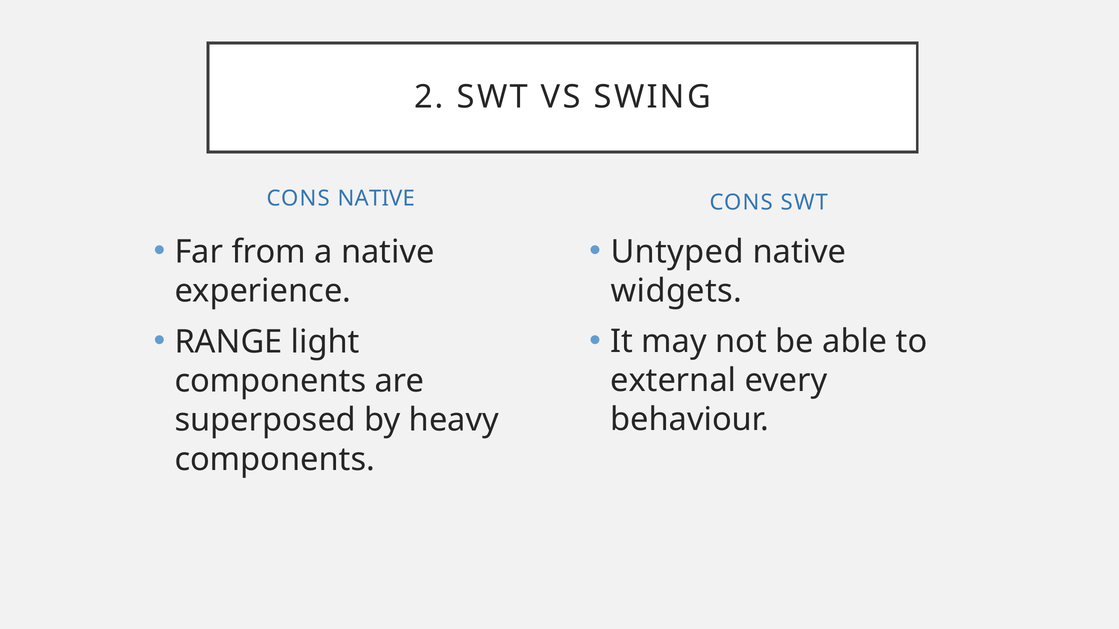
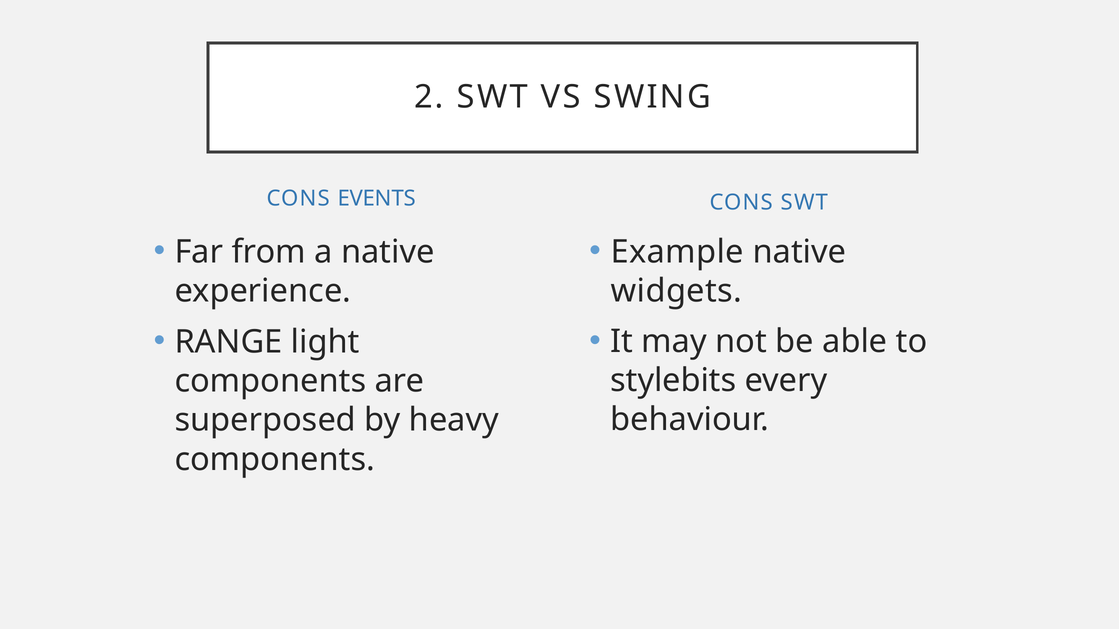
CONS NATIVE: NATIVE -> EVENTS (377, 199)
Untyped: Untyped -> Example (677, 252)
external: external -> stylebits (673, 381)
